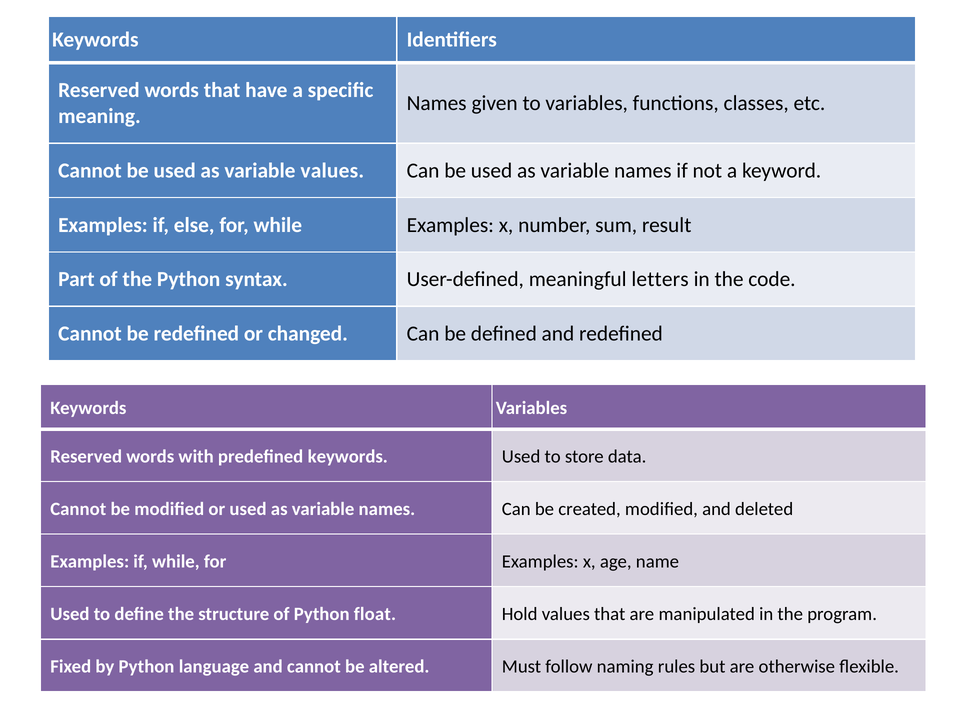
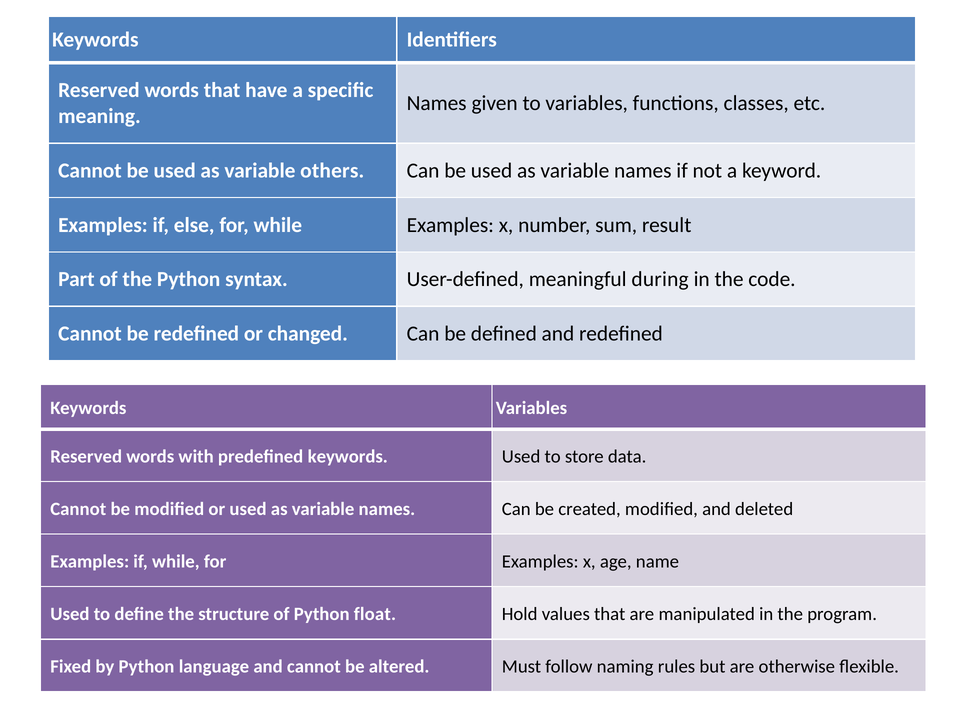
variable values: values -> others (332, 171)
letters: letters -> during (660, 279)
